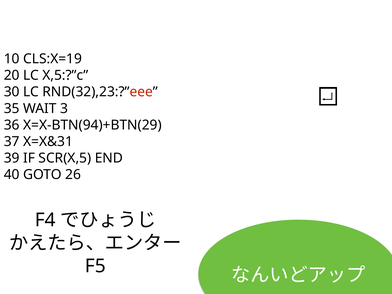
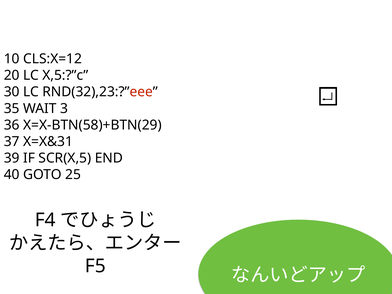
CLS:X=19: CLS:X=19 -> CLS:X=12 (53, 59)
X=X-BTN(94)+BTN(29: X=X-BTN(94)+BTN(29 -> X=X-BTN(58)+BTN(29 (92, 125)
26: 26 -> 25 (73, 175)
